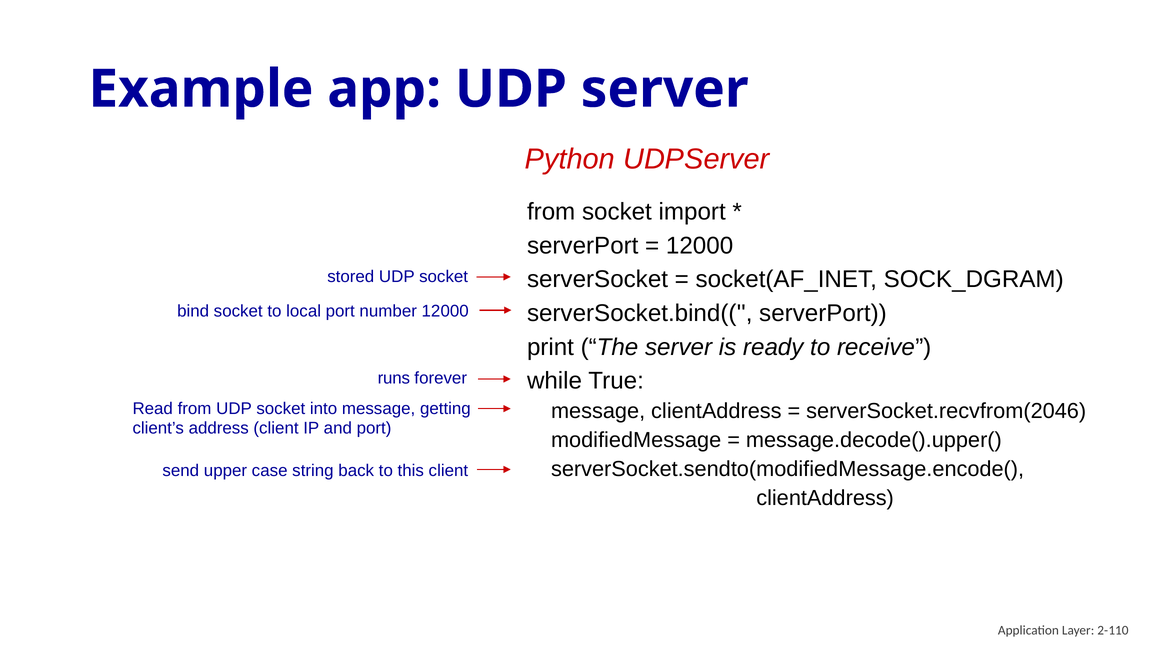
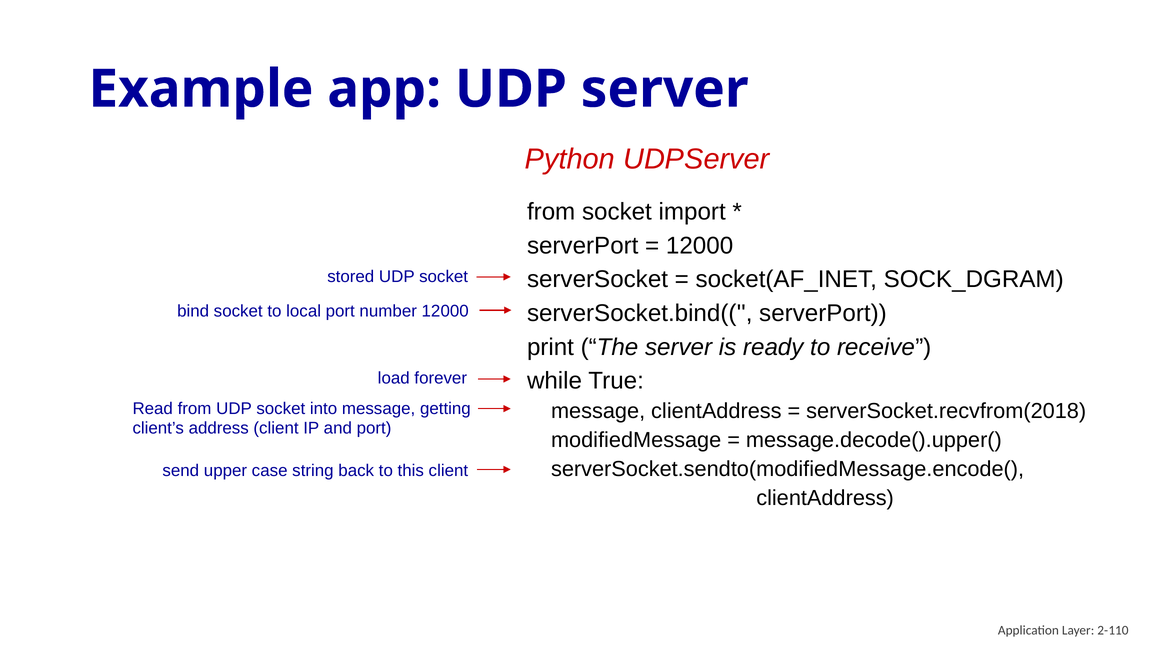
runs: runs -> load (394, 378)
serverSocket.recvfrom(2046: serverSocket.recvfrom(2046 -> serverSocket.recvfrom(2018 (946, 411)
